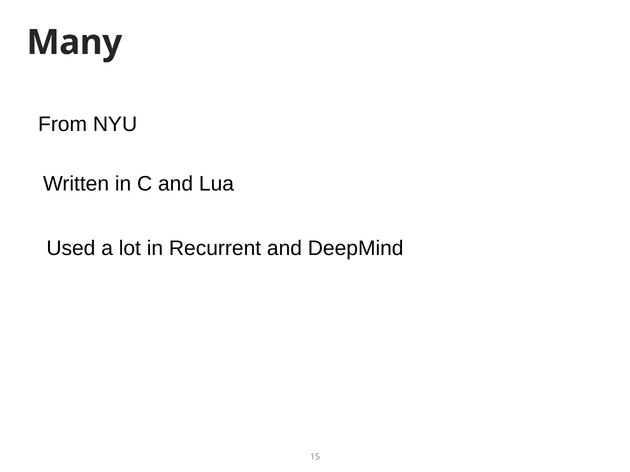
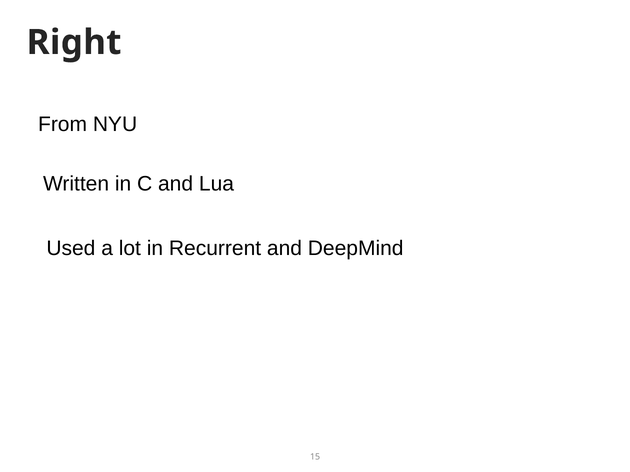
Many: Many -> Right (74, 42)
